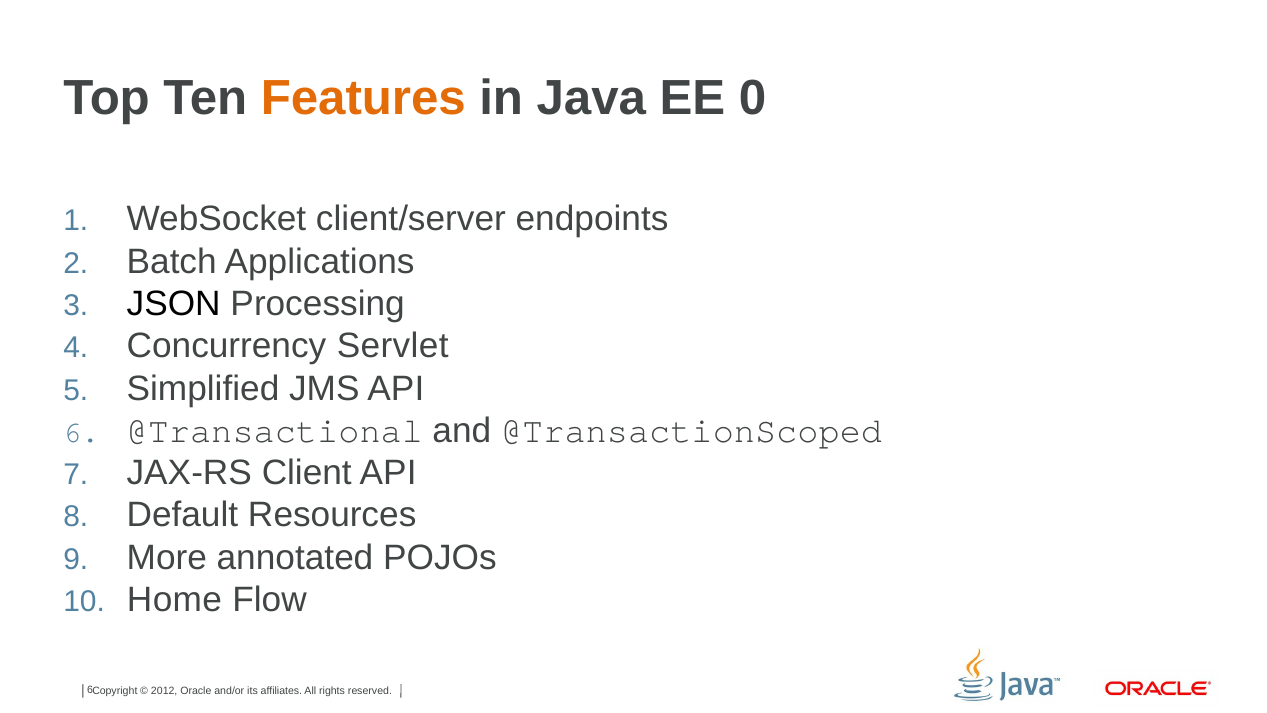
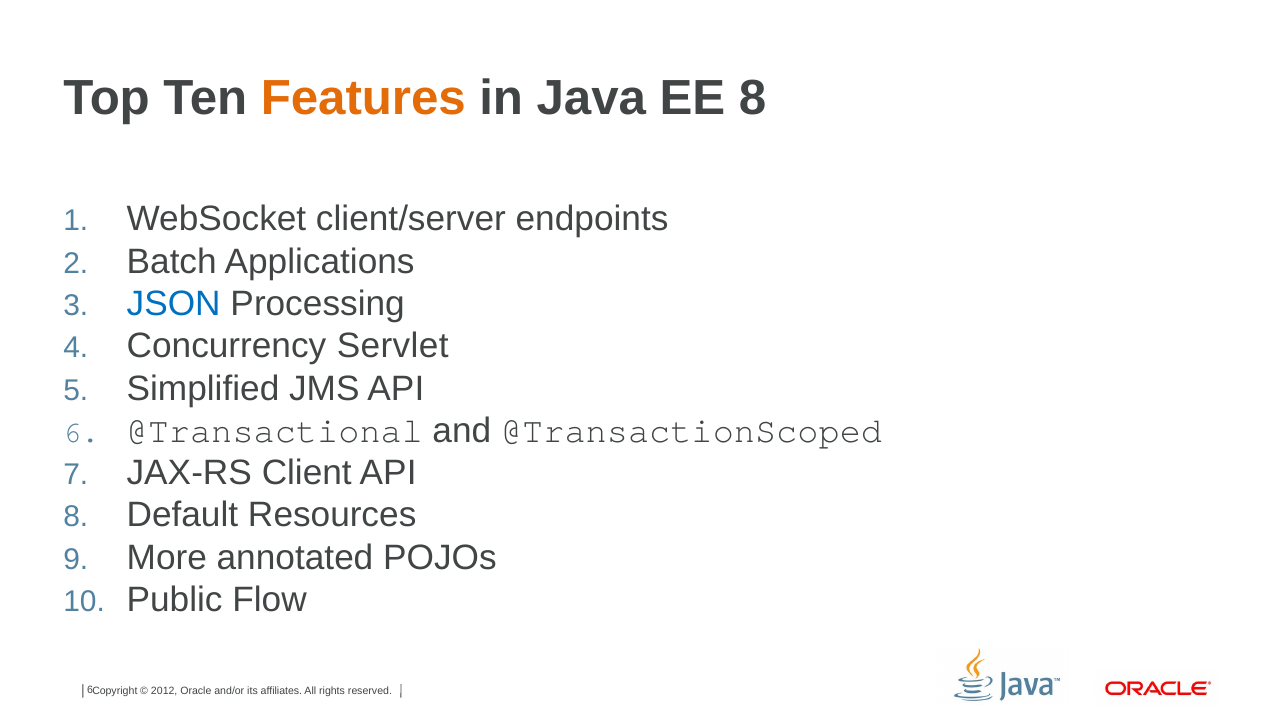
EE 0: 0 -> 8 (753, 98)
JSON colour: black -> blue (174, 304)
Home: Home -> Public (175, 599)
